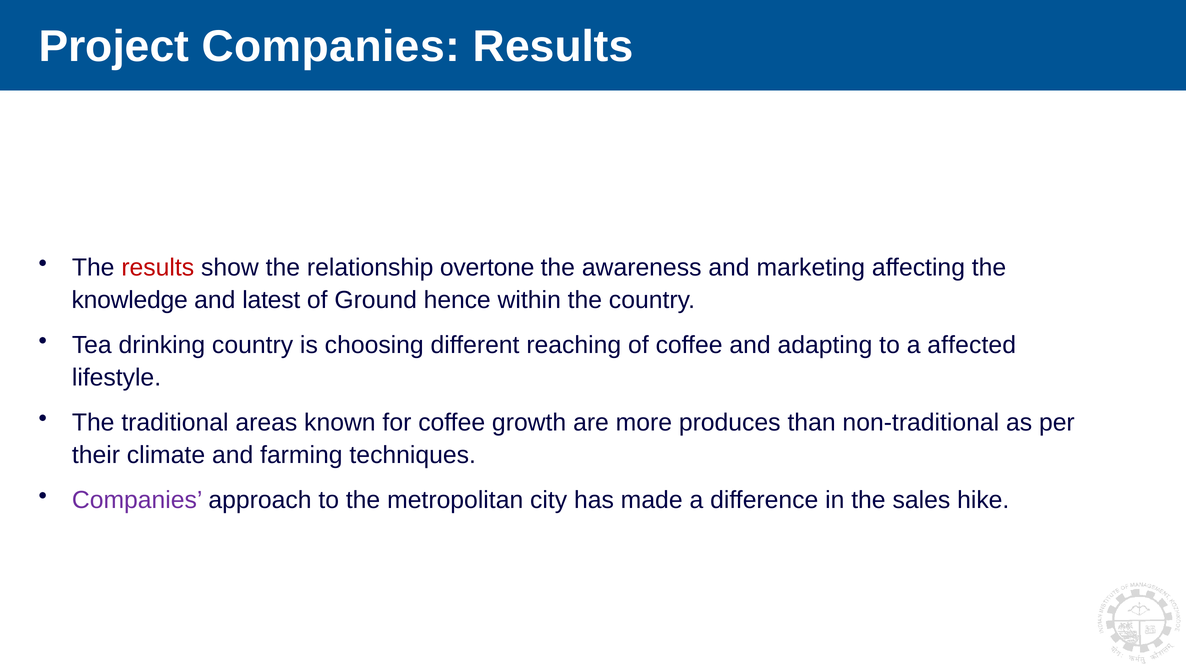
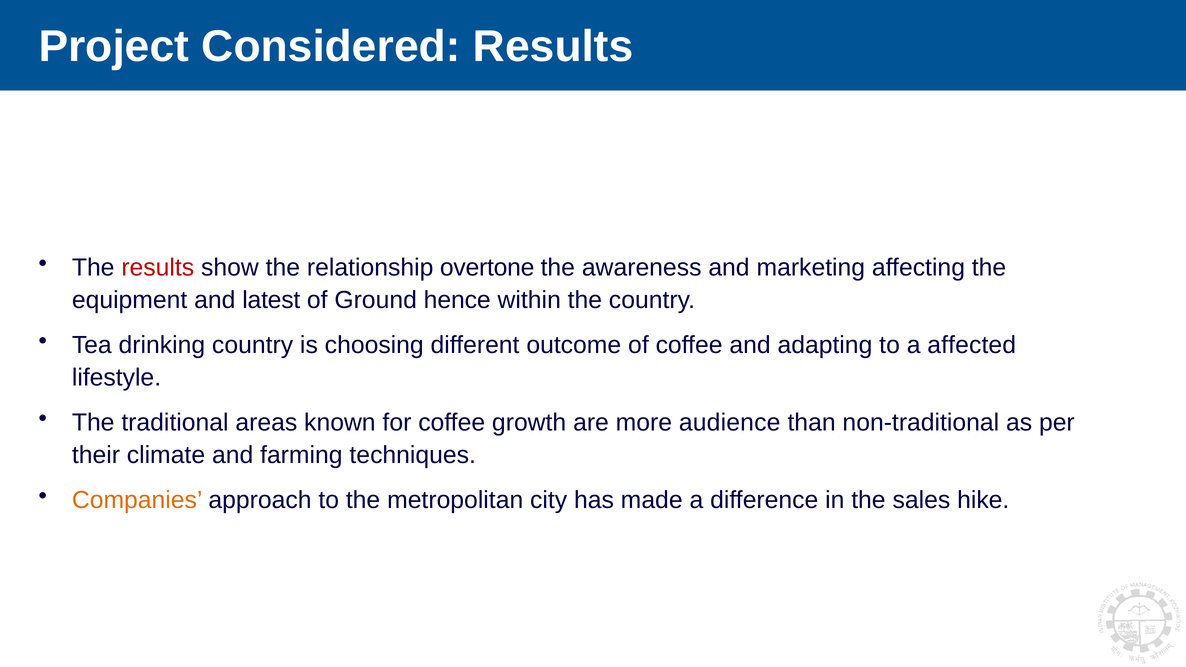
Project Companies: Companies -> Considered (331, 47)
knowledge: knowledge -> equipment (130, 300)
reaching: reaching -> outcome (574, 345)
produces: produces -> audience (730, 423)
Companies colour: purple -> orange (137, 500)
